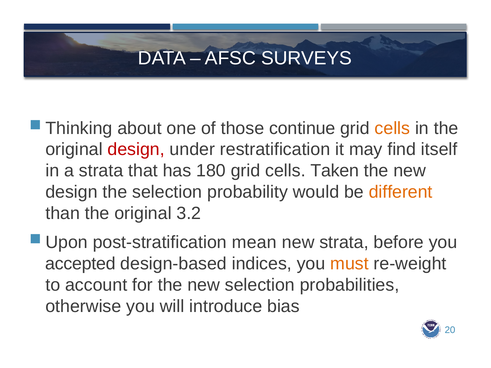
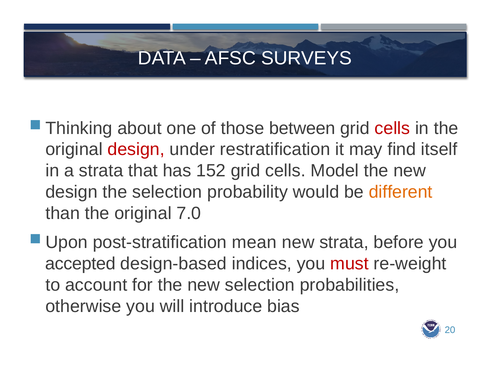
continue: continue -> between (302, 128)
cells colour: orange -> red (392, 128)
180: 180 -> 152 (211, 171)
Taken: Taken -> Model (335, 171)
3.2: 3.2 -> 7.0 (189, 214)
must colour: orange -> red (350, 264)
